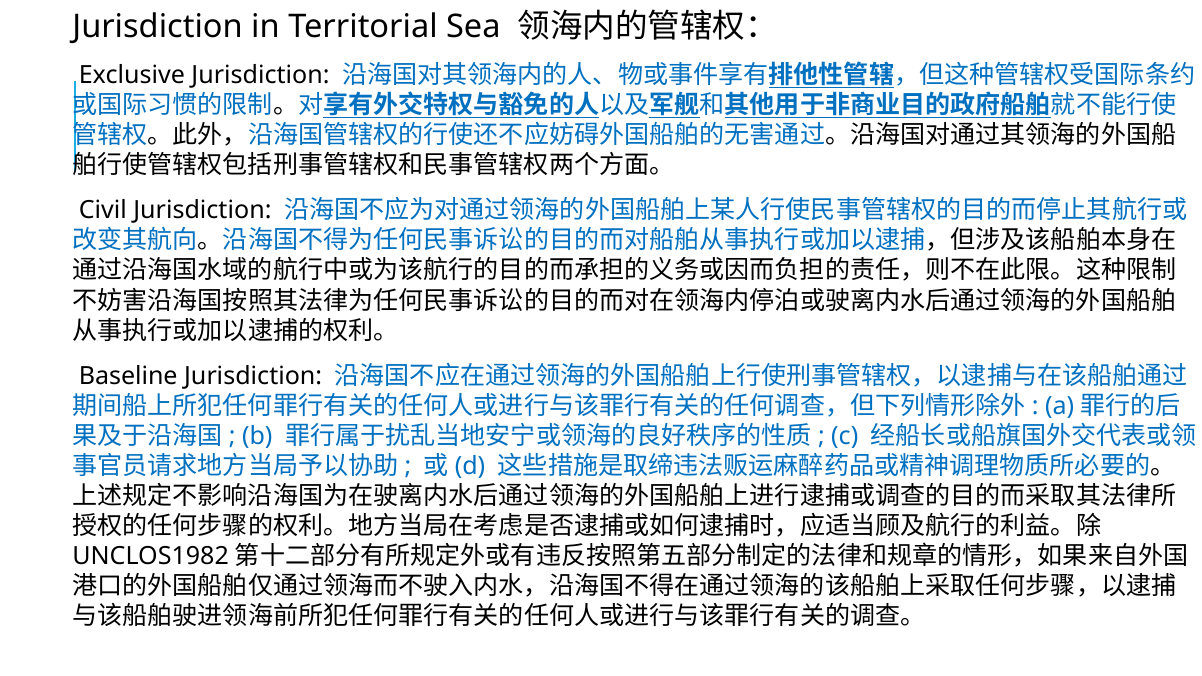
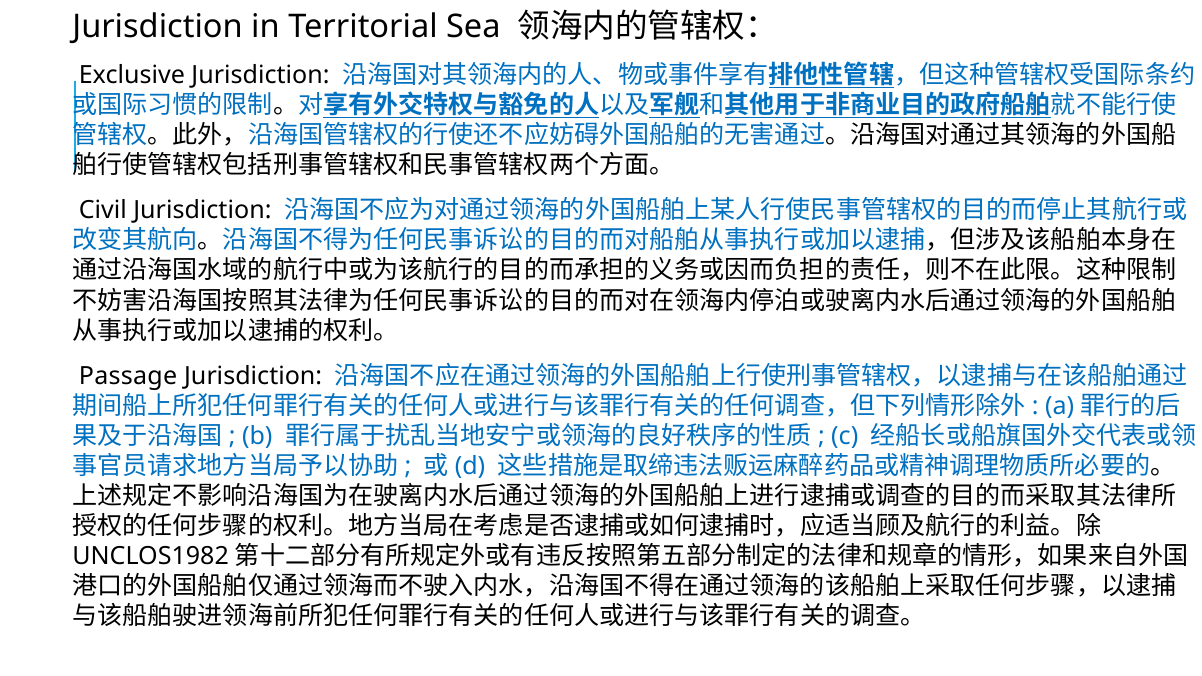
Baseline: Baseline -> Passage (128, 376)
